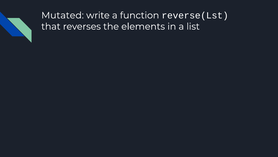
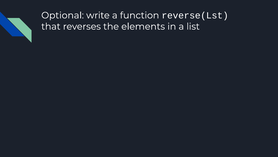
Mutated: Mutated -> Optional (63, 15)
